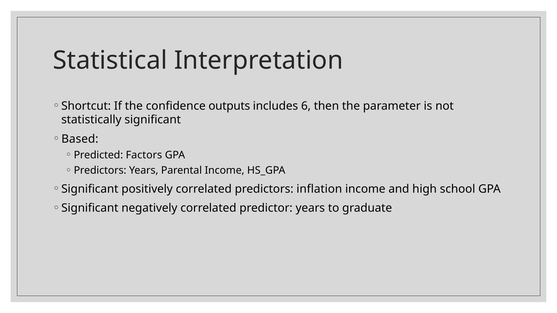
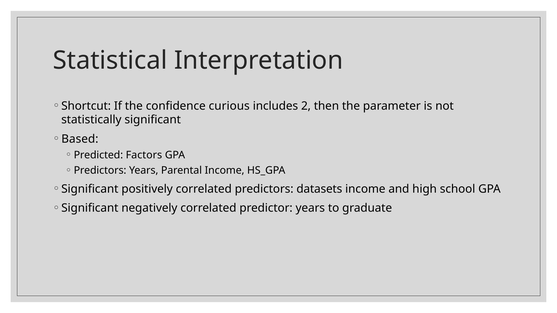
outputs: outputs -> curious (229, 106)
6: 6 -> 2 (306, 106)
inflation: inflation -> datasets (319, 189)
